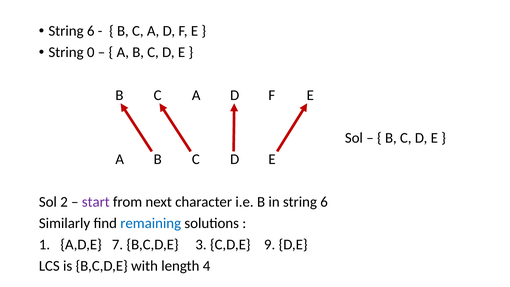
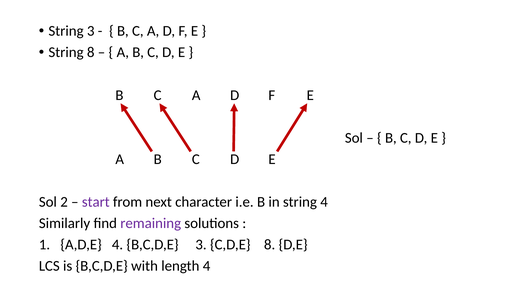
6: 6 -> 3 (91, 31)
String 0: 0 -> 8 (91, 52)
in string 6: 6 -> 4 (324, 202)
remaining colour: blue -> purple (151, 223)
A,D,E 7: 7 -> 4 (118, 245)
C,D,E 9: 9 -> 8 (270, 245)
